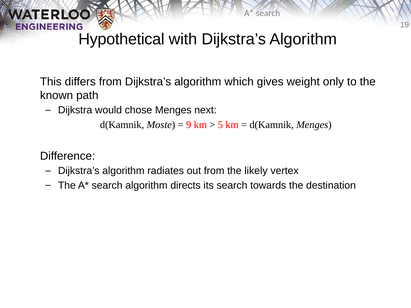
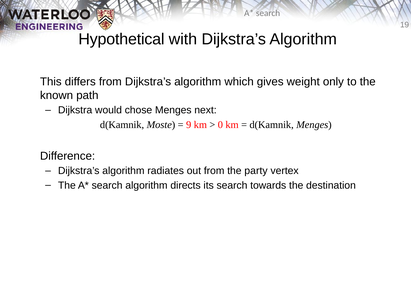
5: 5 -> 0 (220, 125)
likely: likely -> party (256, 171)
